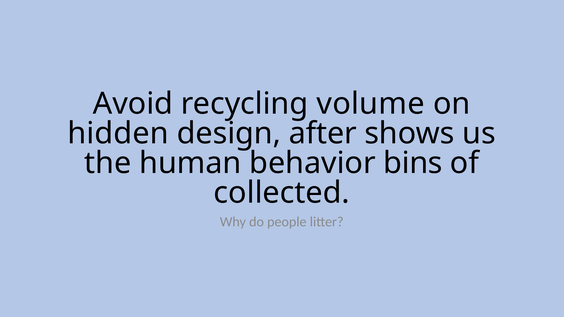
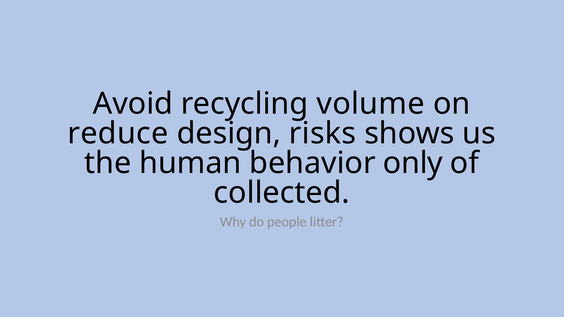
hidden: hidden -> reduce (118, 134)
after: after -> risks (323, 134)
bins: bins -> only (413, 163)
